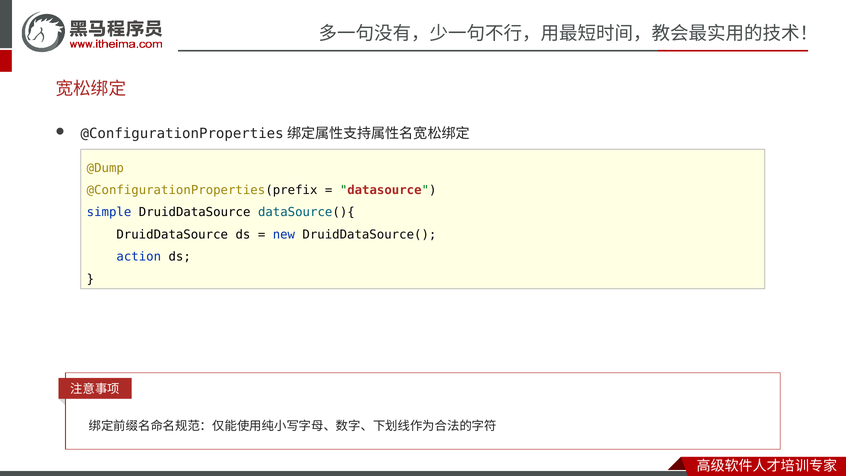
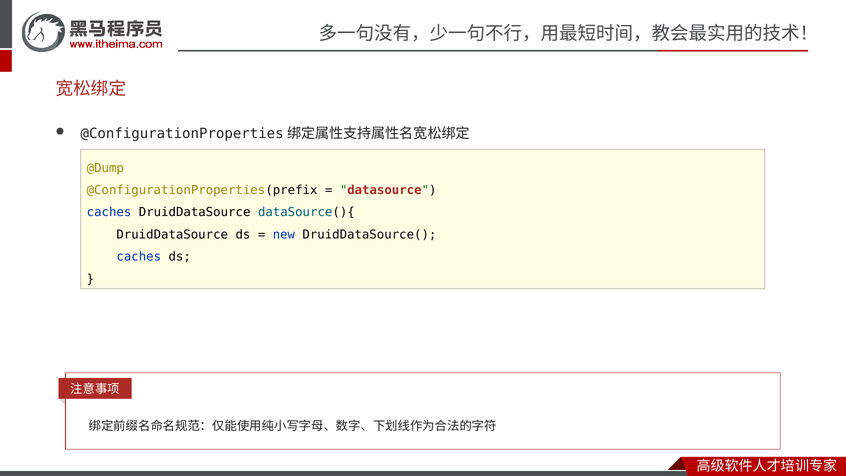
simple: simple -> caches (109, 212)
action: action -> caches (139, 257)
